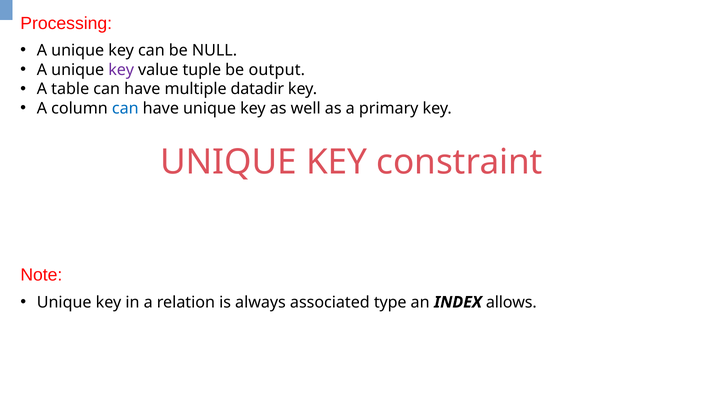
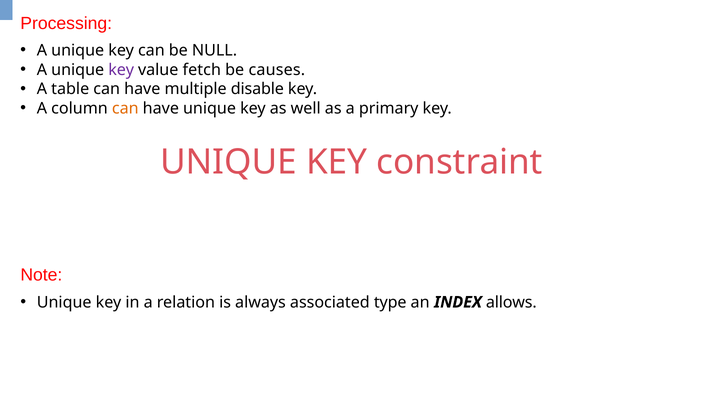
tuple: tuple -> fetch (202, 70)
output: output -> causes (277, 70)
datadir: datadir -> disable (257, 89)
can colour: blue -> orange (125, 108)
